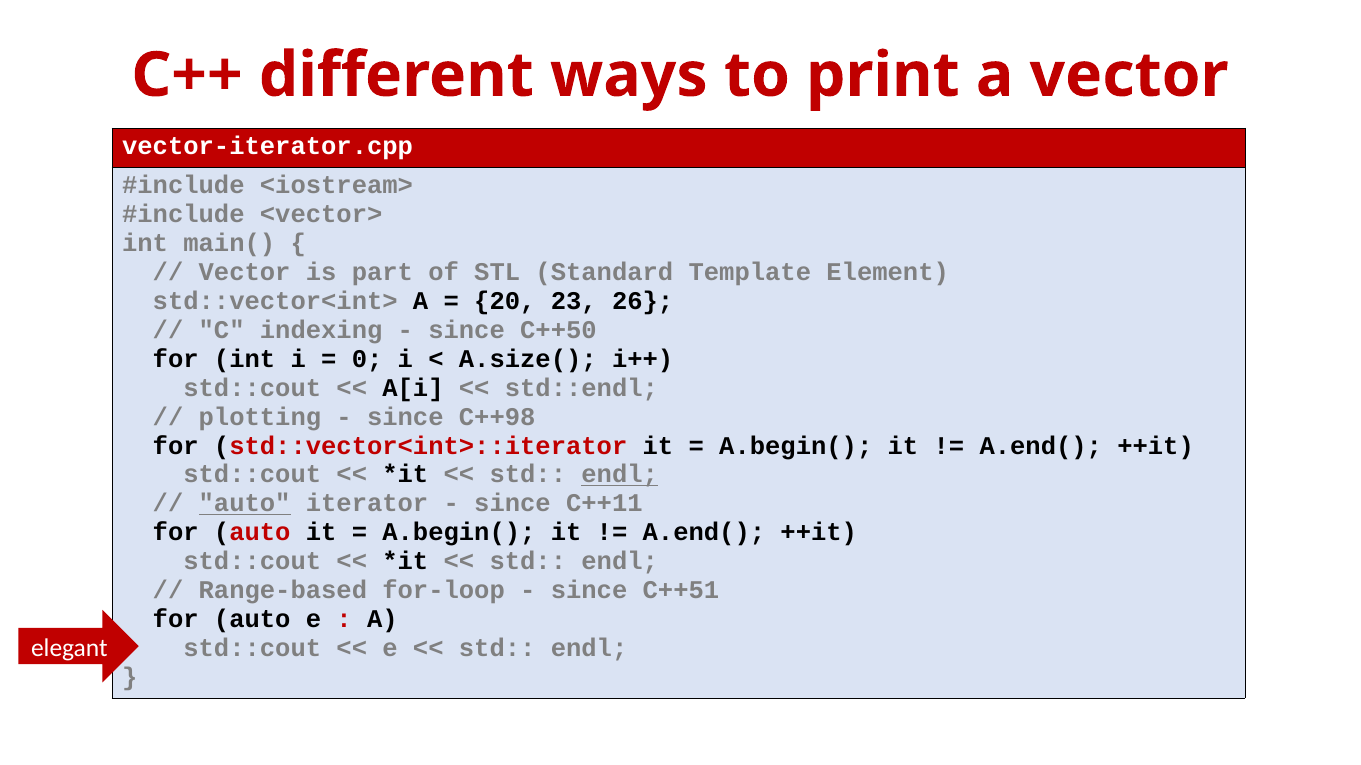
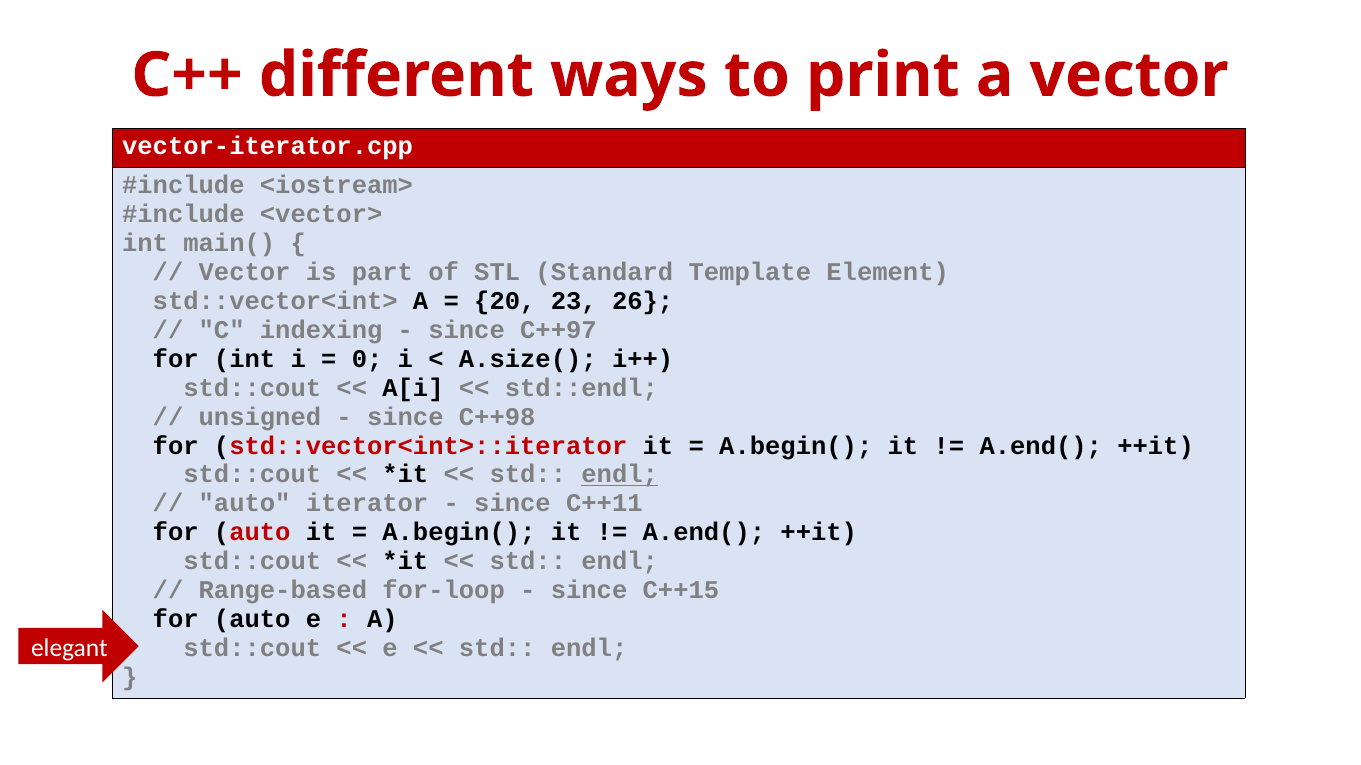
C++50: C++50 -> C++97 (558, 330)
plotting: plotting -> unsigned (260, 417)
auto underline: present -> none (245, 504)
C++51: C++51 -> C++15 (681, 591)
